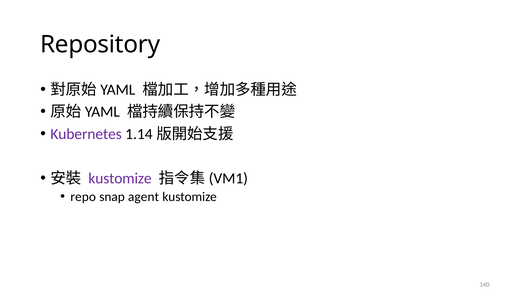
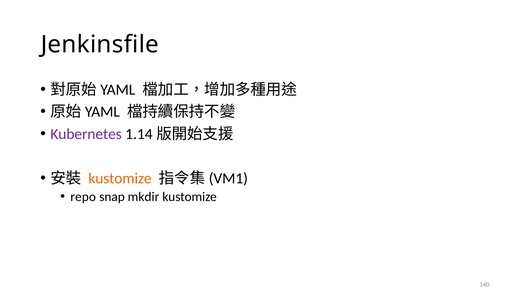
Repository: Repository -> Jenkinsfile (100, 45)
kustomize colour: purple -> orange (120, 178)
agent: agent -> mkdir (144, 197)
